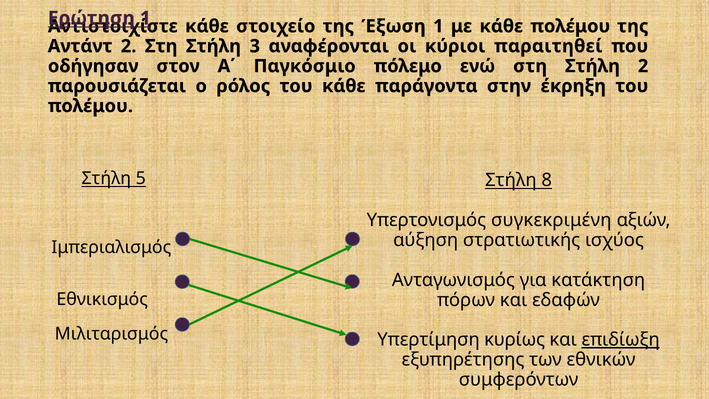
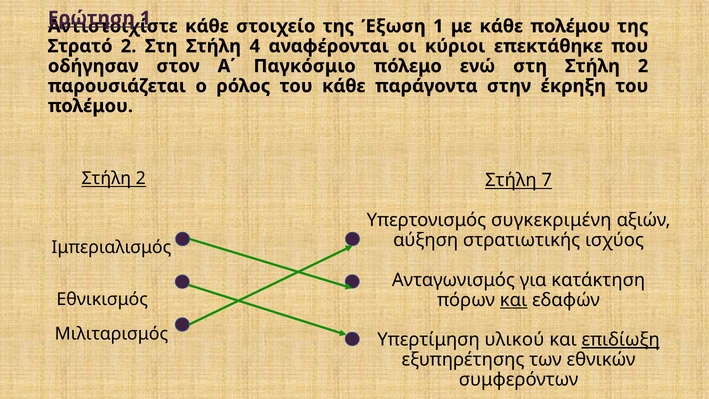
Αντάντ: Αντάντ -> Στρατό (80, 46)
3: 3 -> 4 (255, 46)
παραιτηθεί: παραιτηθεί -> επεκτάθηκε (548, 46)
5: 5 -> 2 (141, 179)
8: 8 -> 7 (547, 180)
και underline: none -> present (514, 300)
κυρίως: κυρίως -> υλικού (514, 340)
